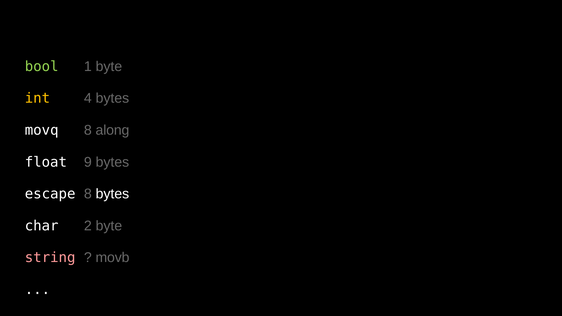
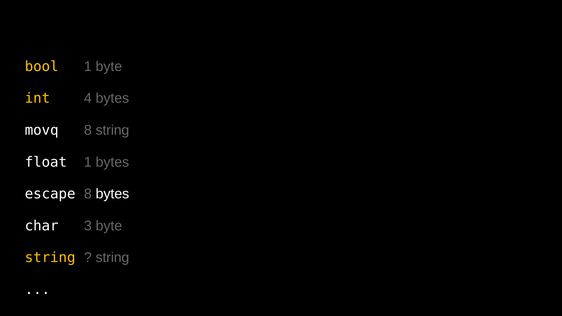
bool colour: light green -> yellow (42, 67)
8 along: along -> string (112, 130)
float 9: 9 -> 1 (88, 162)
2: 2 -> 3 (88, 226)
string colour: pink -> yellow (50, 258)
movb: movb -> string (112, 258)
